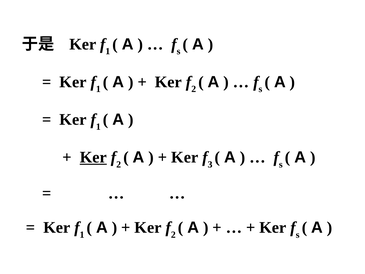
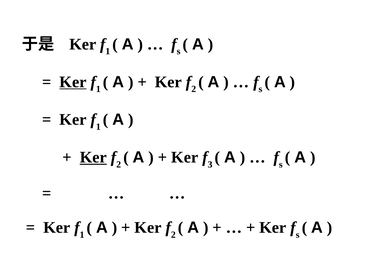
Ker underline: none -> present (73, 82)
